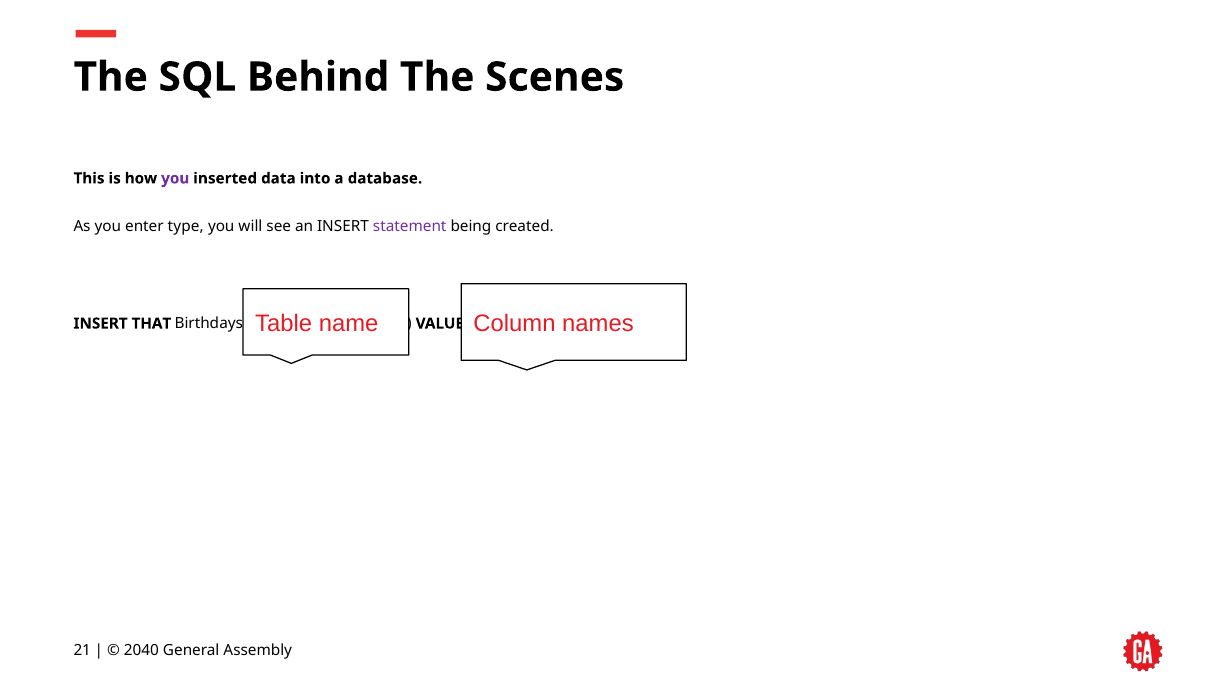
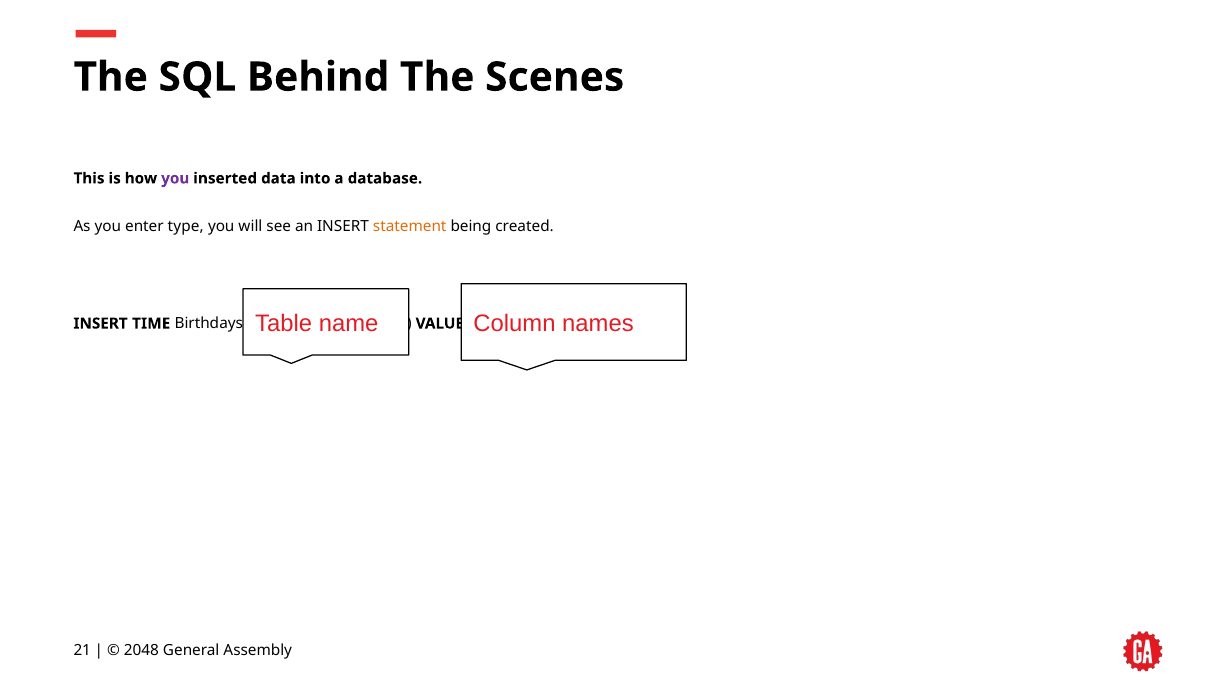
statement colour: purple -> orange (410, 227)
THAT: THAT -> TIME (151, 324)
2040: 2040 -> 2048 (141, 651)
